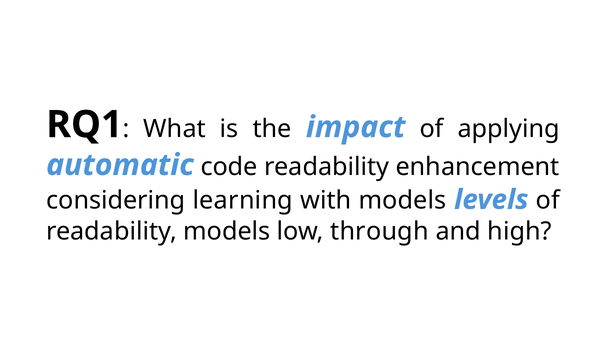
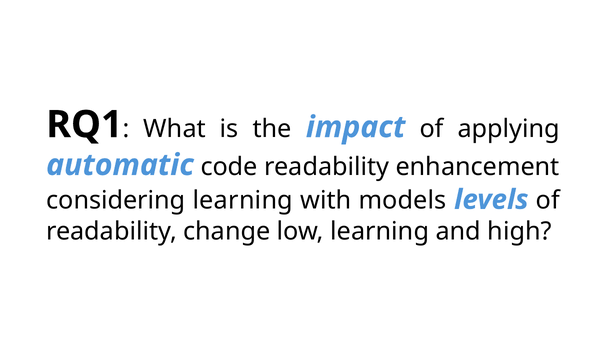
readability models: models -> change (227, 231)
low through: through -> learning (380, 231)
